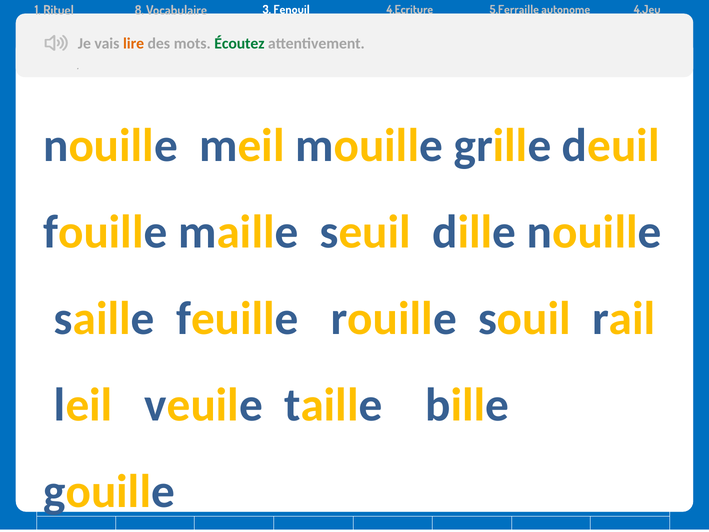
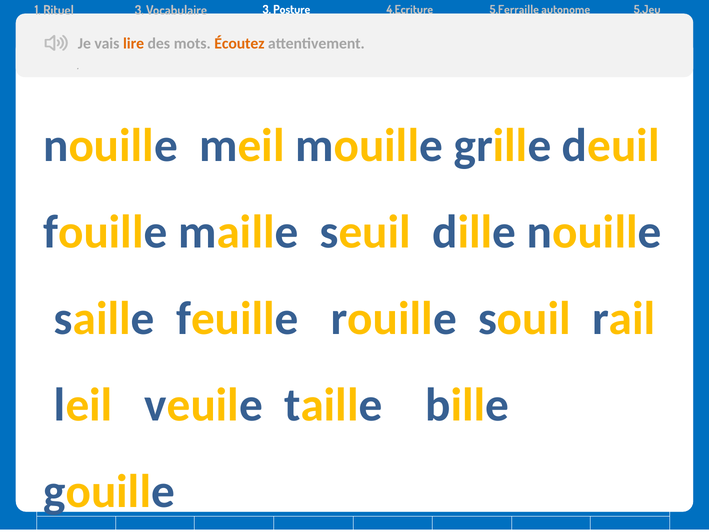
Rituel 8: 8 -> 3 (139, 10)
Fenouil: Fenouil -> Posture (292, 10)
4.Jeu: 4.Jeu -> 5.Jeu (647, 10)
Écoutez colour: green -> orange (239, 44)
